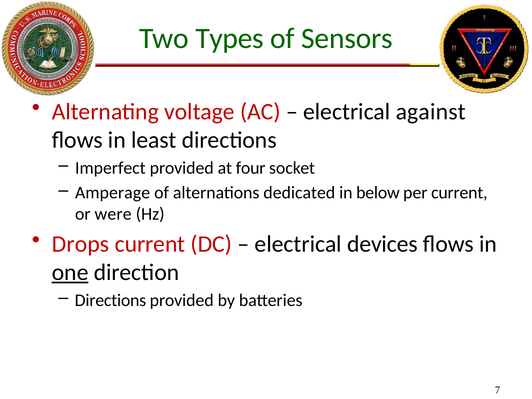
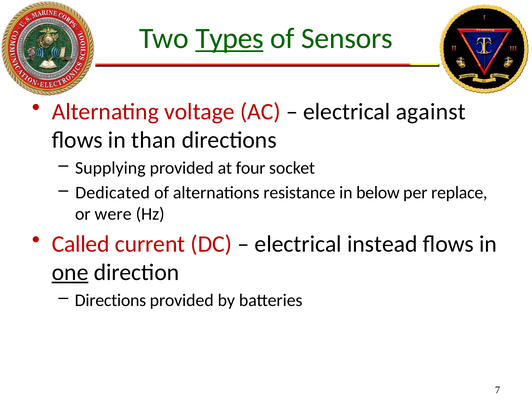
Types underline: none -> present (230, 38)
least: least -> than (154, 140)
Imperfect: Imperfect -> Supplying (110, 168)
Amperage: Amperage -> Dedicated (113, 193)
dedicated: dedicated -> resistance (299, 193)
per current: current -> replace (459, 193)
Drops: Drops -> Called (81, 244)
devices: devices -> instead (382, 244)
